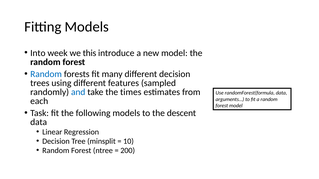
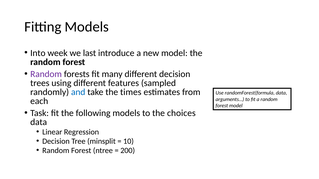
this: this -> last (90, 53)
Random colour: blue -> purple (46, 74)
descent: descent -> choices (181, 113)
